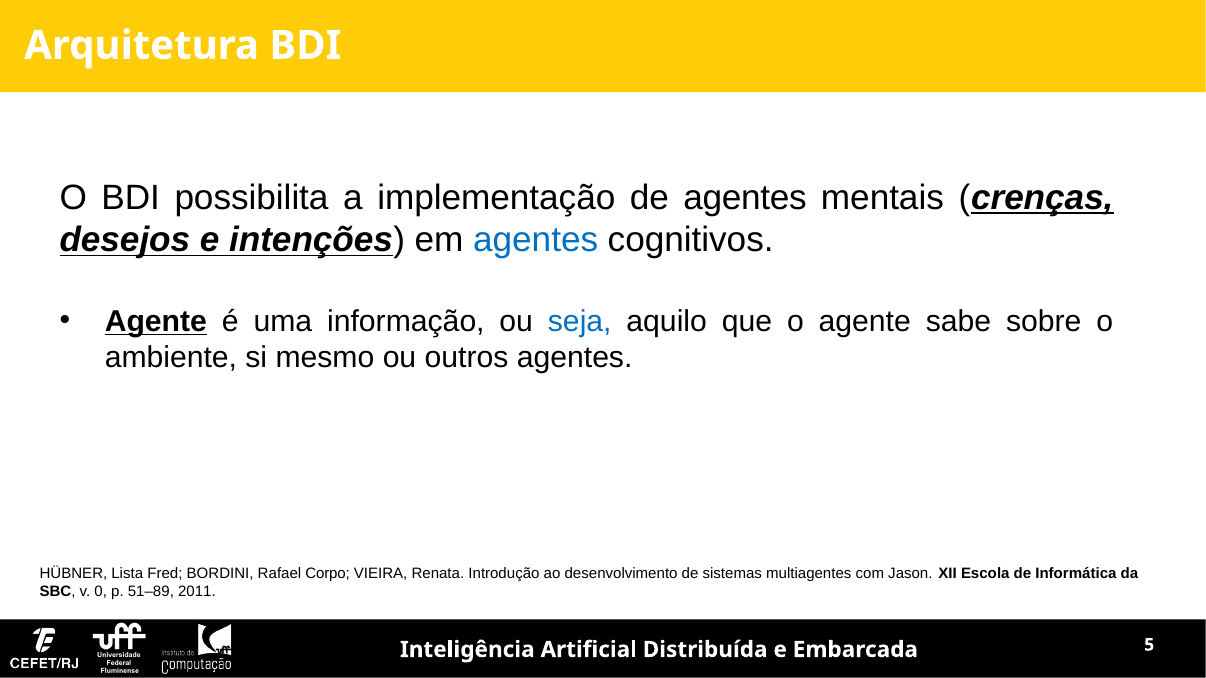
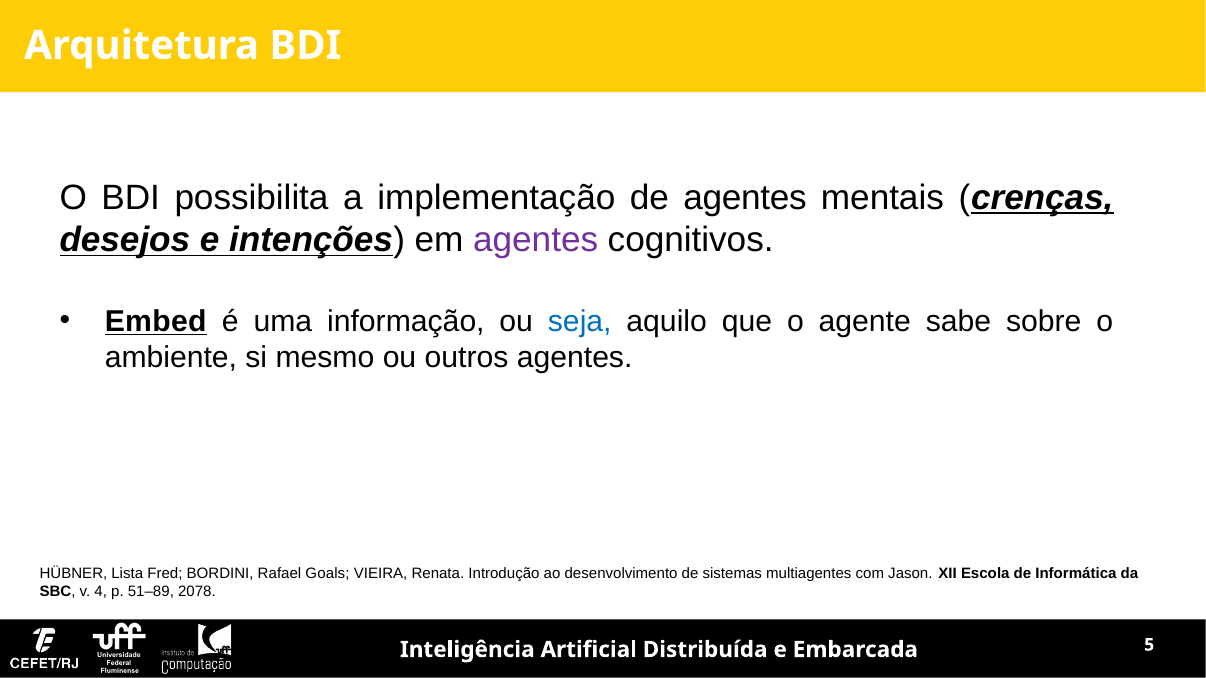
agentes colour: blue -> purple (536, 240)
Agente: Agente -> Embed (156, 321)
Corpo: Corpo -> Goals (327, 574)
0: 0 -> 4 (101, 592)
2011: 2011 -> 2078 (197, 592)
